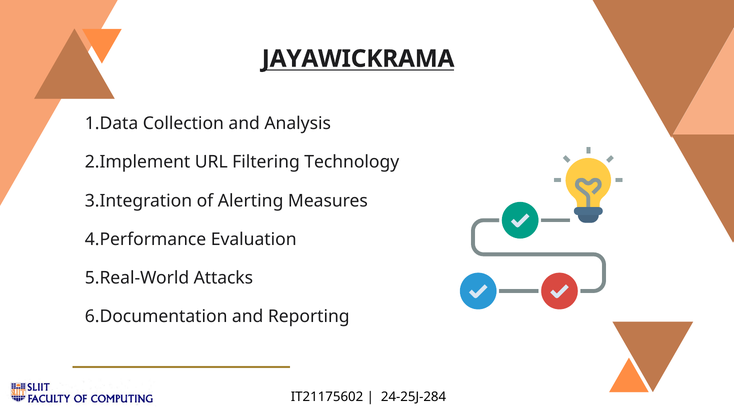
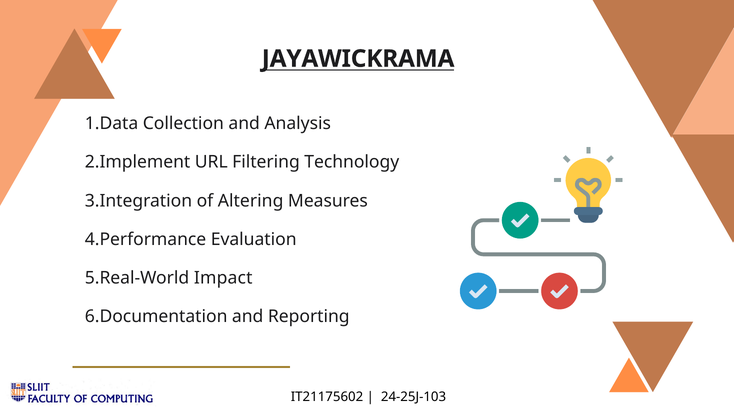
Alerting: Alerting -> Altering (251, 201)
Attacks: Attacks -> Impact (223, 278)
24-25J-284: 24-25J-284 -> 24-25J-103 (414, 397)
